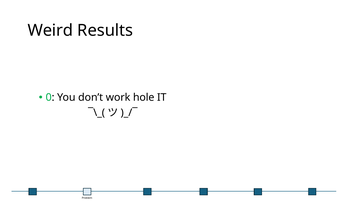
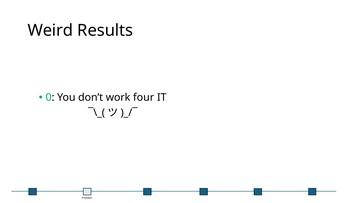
hole: hole -> four (144, 98)
